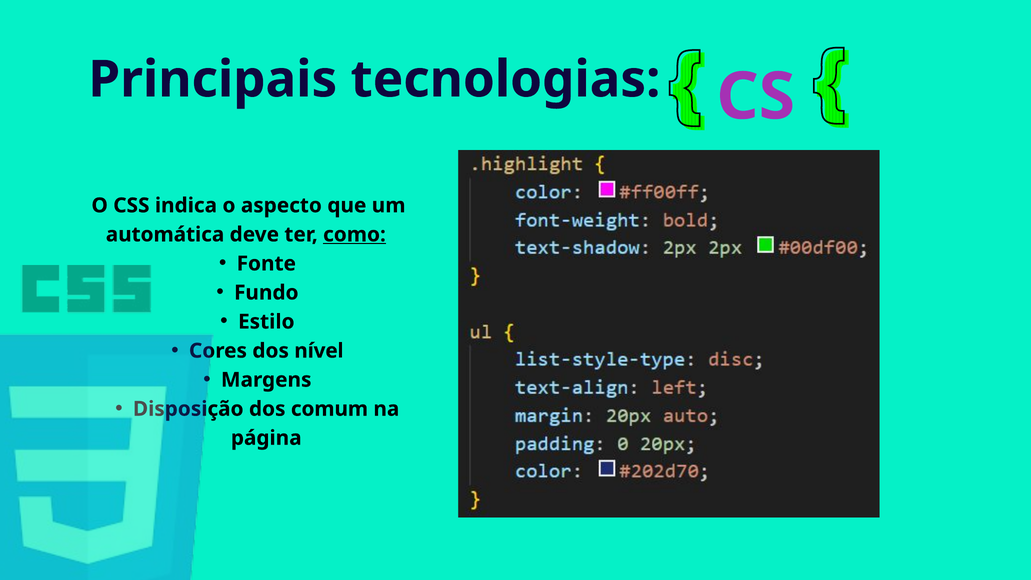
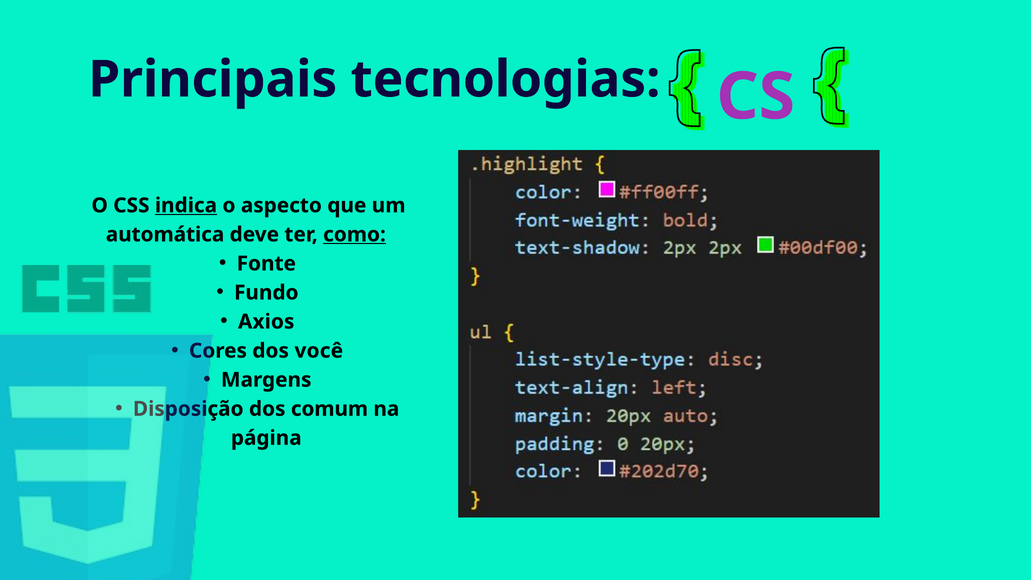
indica underline: none -> present (186, 205)
Estilo: Estilo -> Axios (266, 322)
nível: nível -> você (319, 351)
